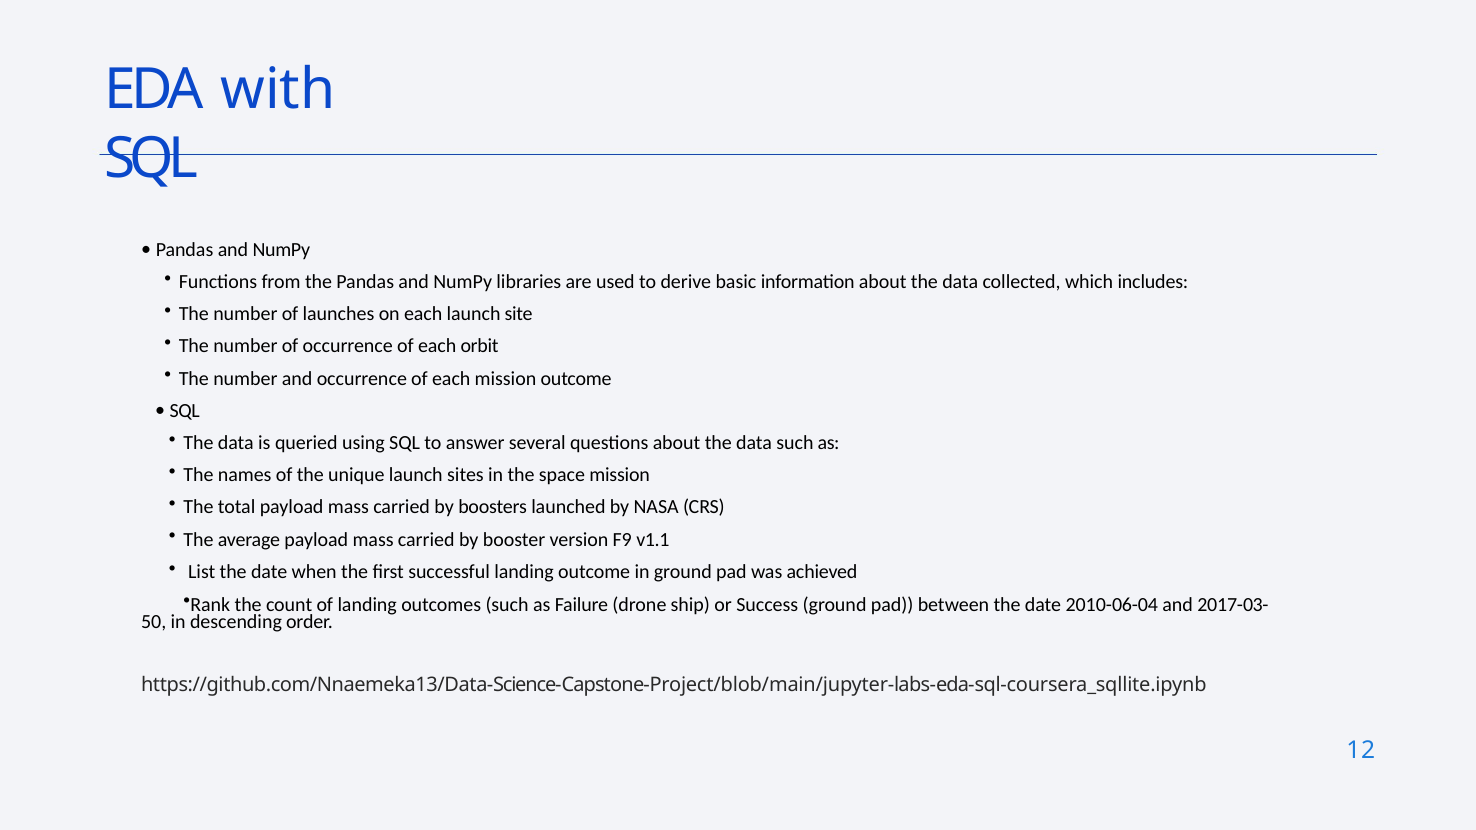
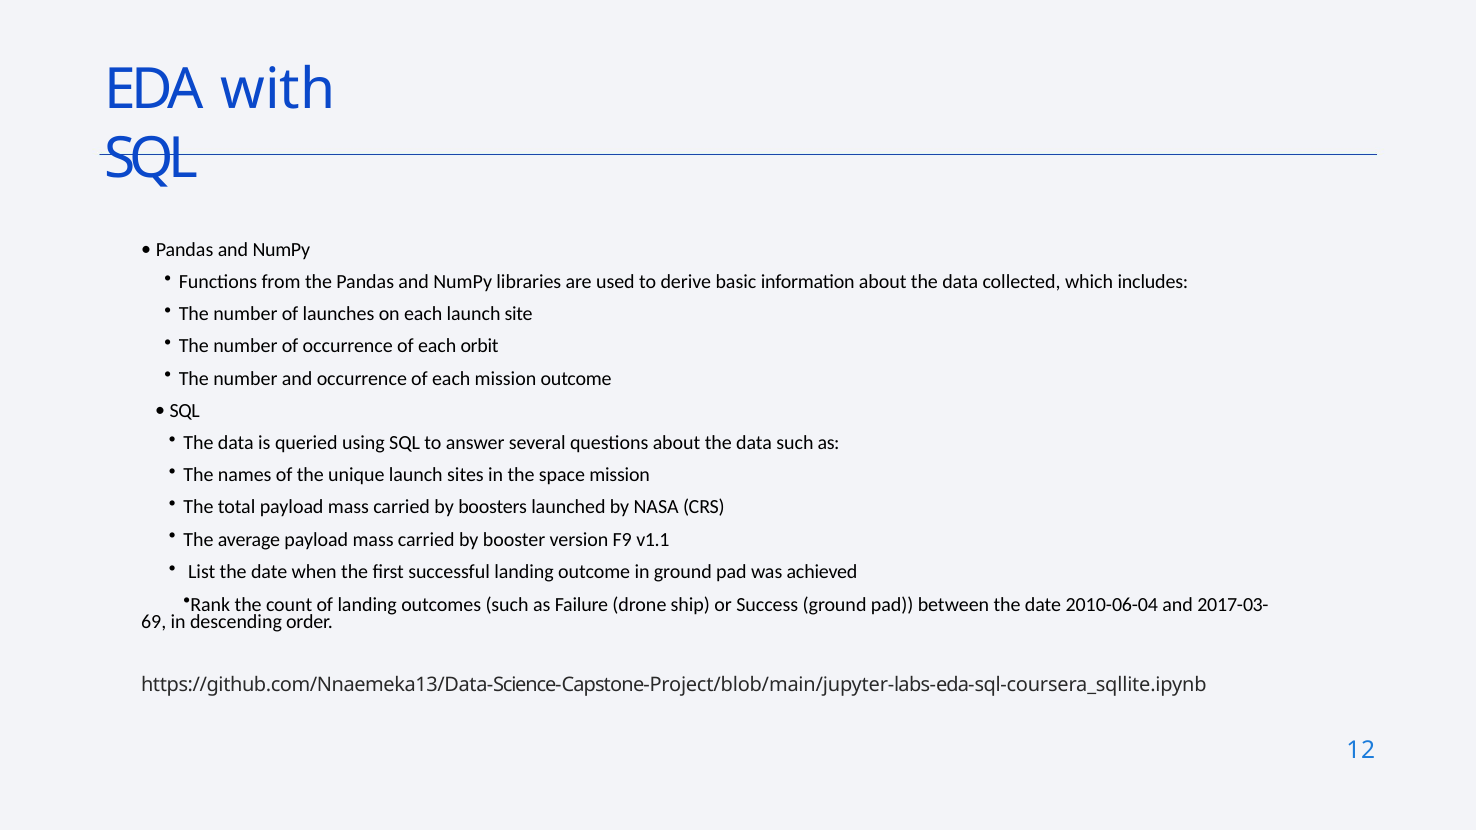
50: 50 -> 69 (154, 622)
